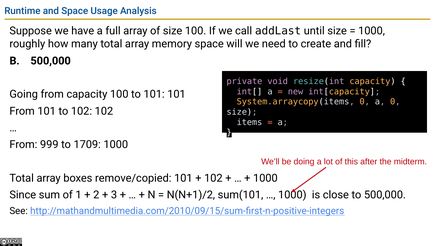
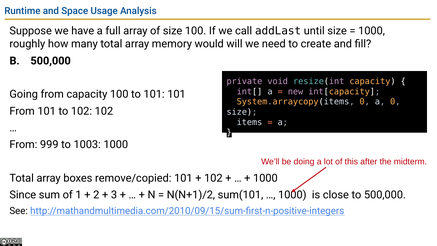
memory space: space -> would (209, 44)
1709: 1709 -> 1003 (87, 145)
